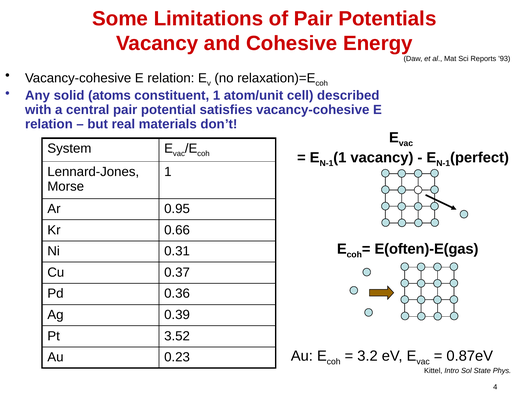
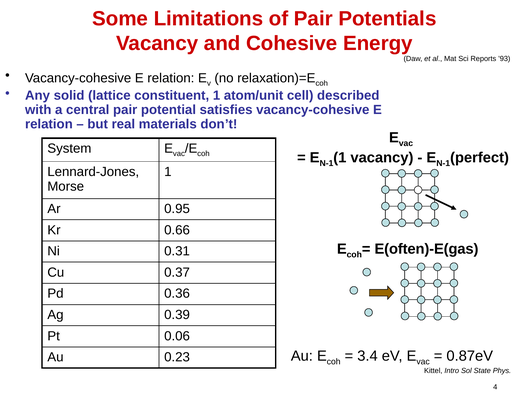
atoms: atoms -> lattice (109, 95)
3.52: 3.52 -> 0.06 (177, 336)
3.2: 3.2 -> 3.4 (368, 356)
